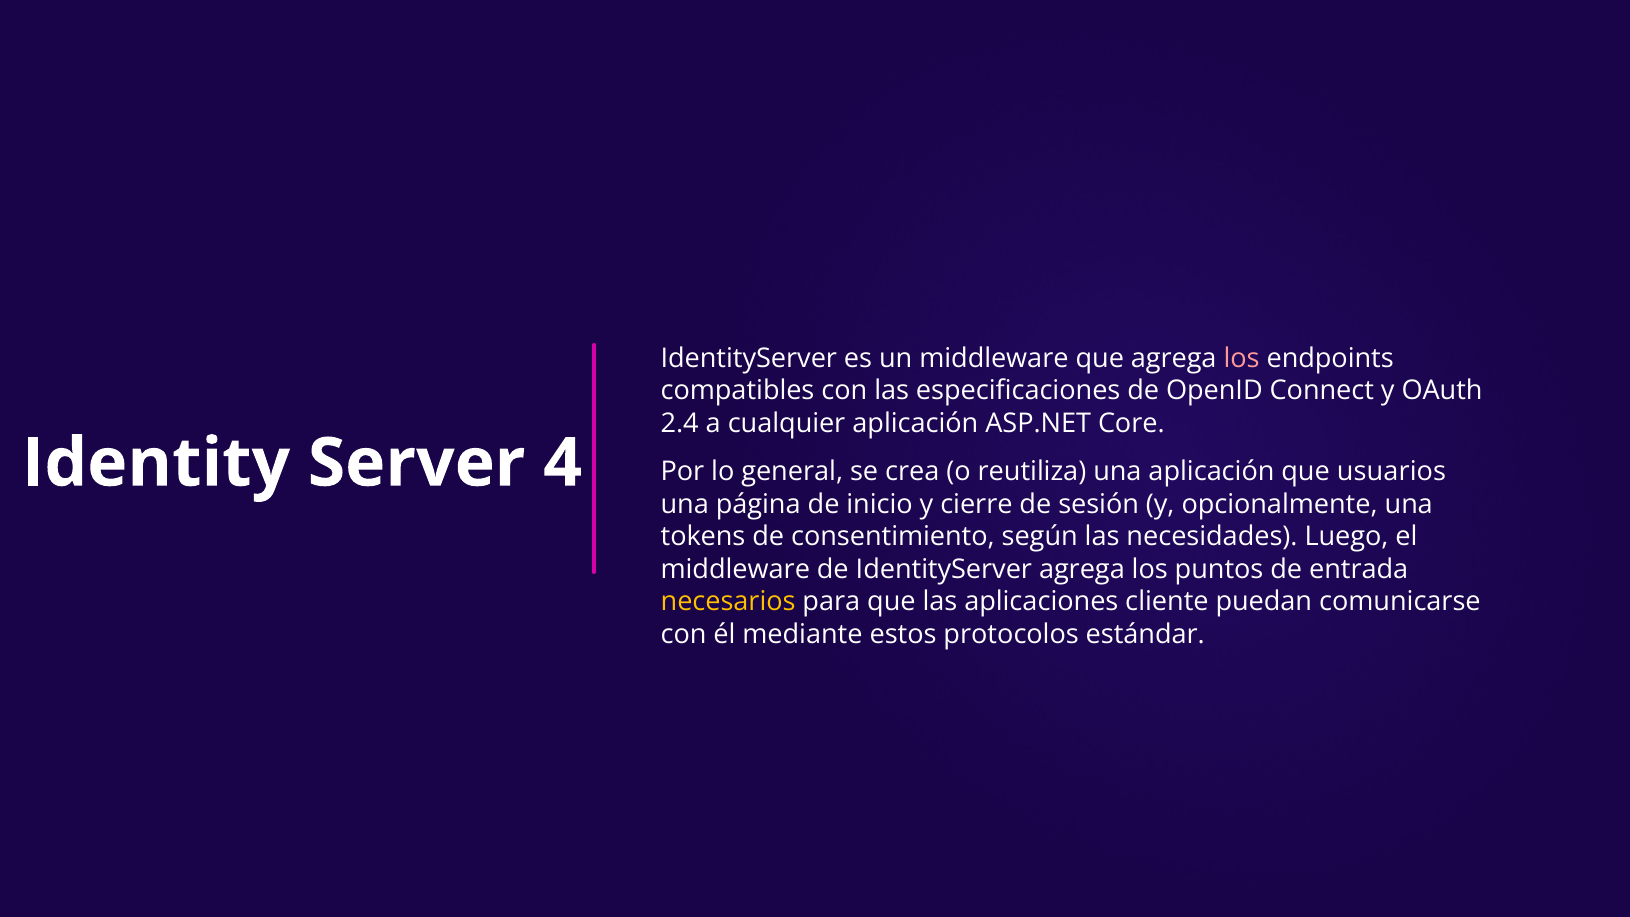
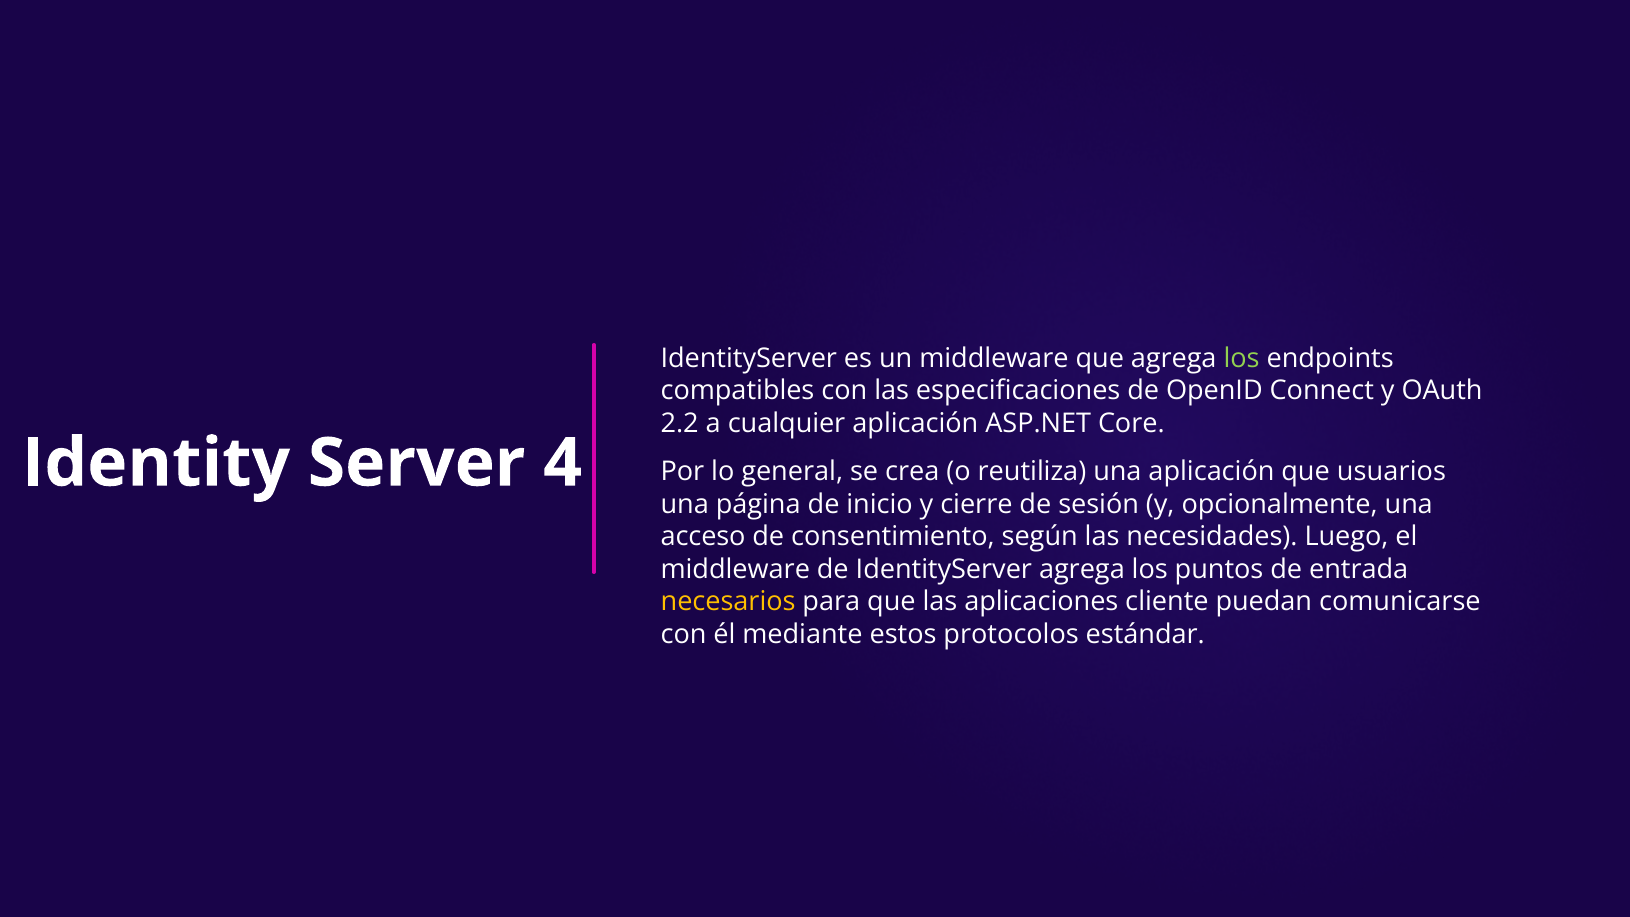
los colour: pink -> light green (1242, 358)
2.4: 2.4 -> 2.2 (680, 423)
tokens: tokens -> acceso (703, 537)
